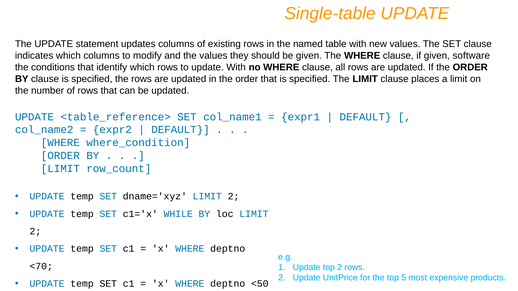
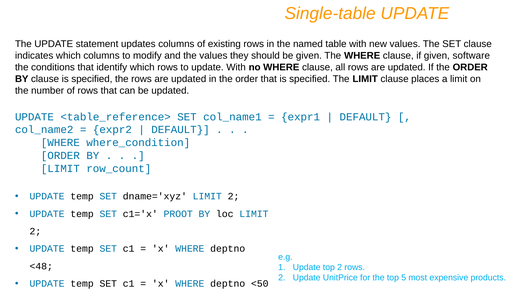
WHILE: WHILE -> PROOT (178, 214)
<70: <70 -> <48 (41, 267)
